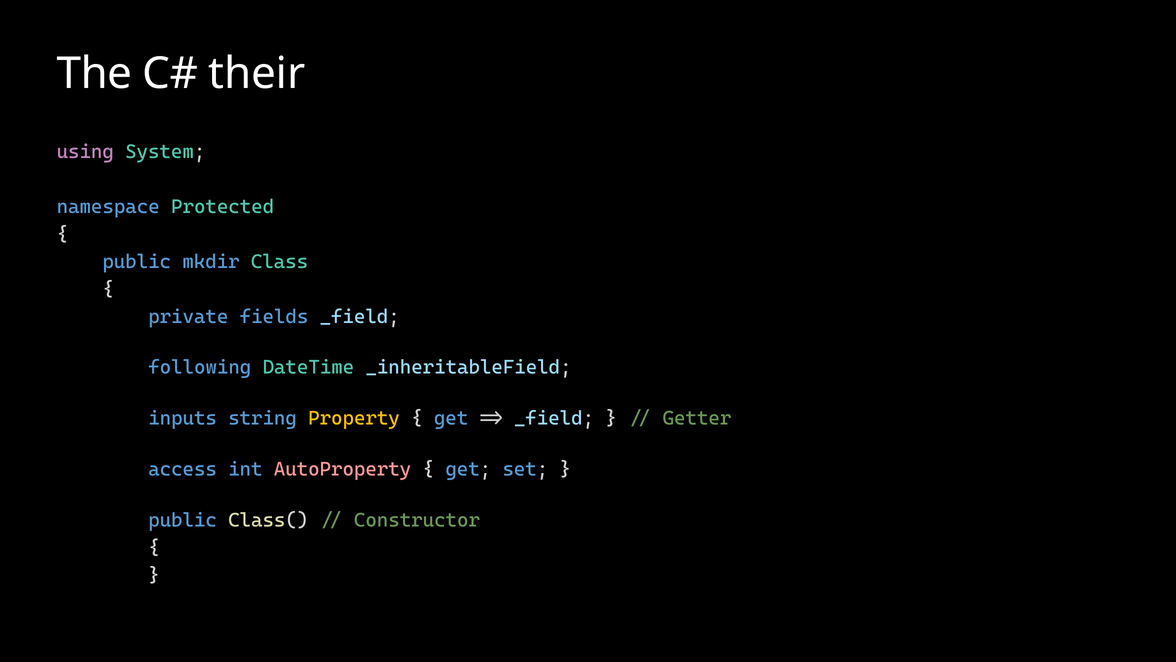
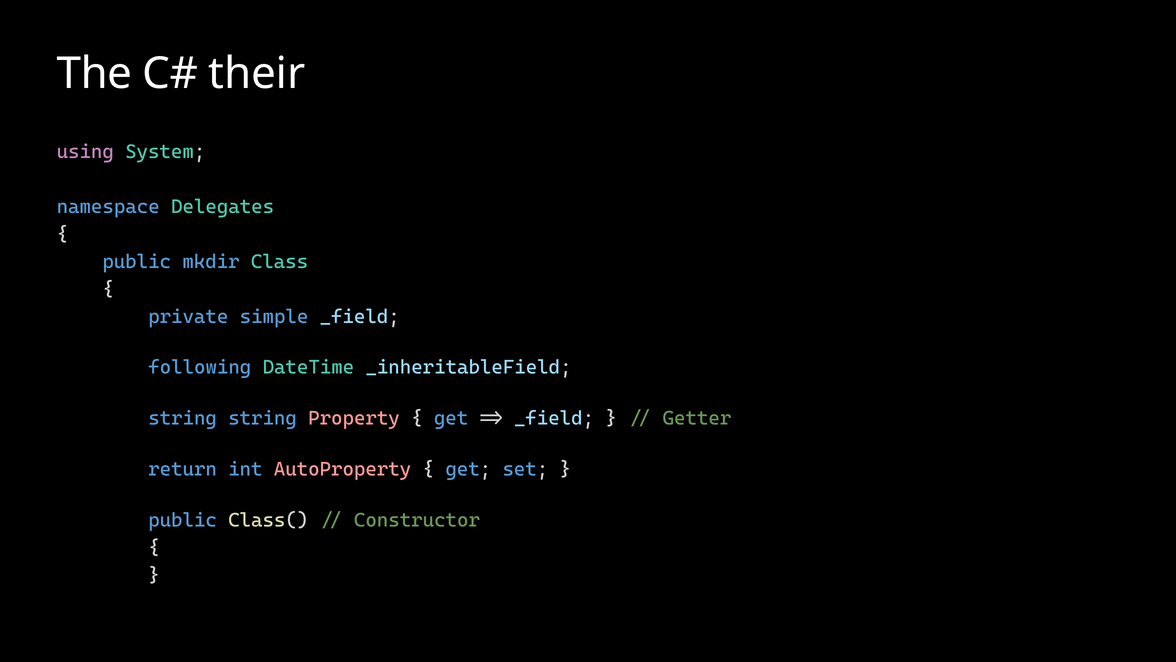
Protected: Protected -> Delegates (223, 207)
fields: fields -> simple (274, 316)
inputs: inputs -> string (183, 418)
Property colour: yellow -> pink (354, 418)
access: access -> return (183, 469)
